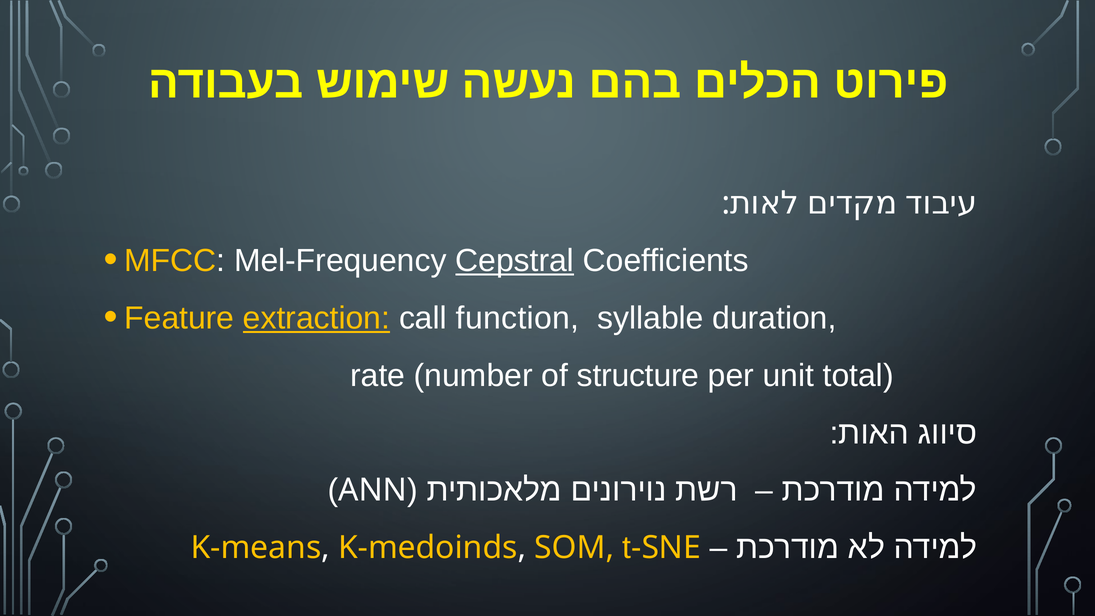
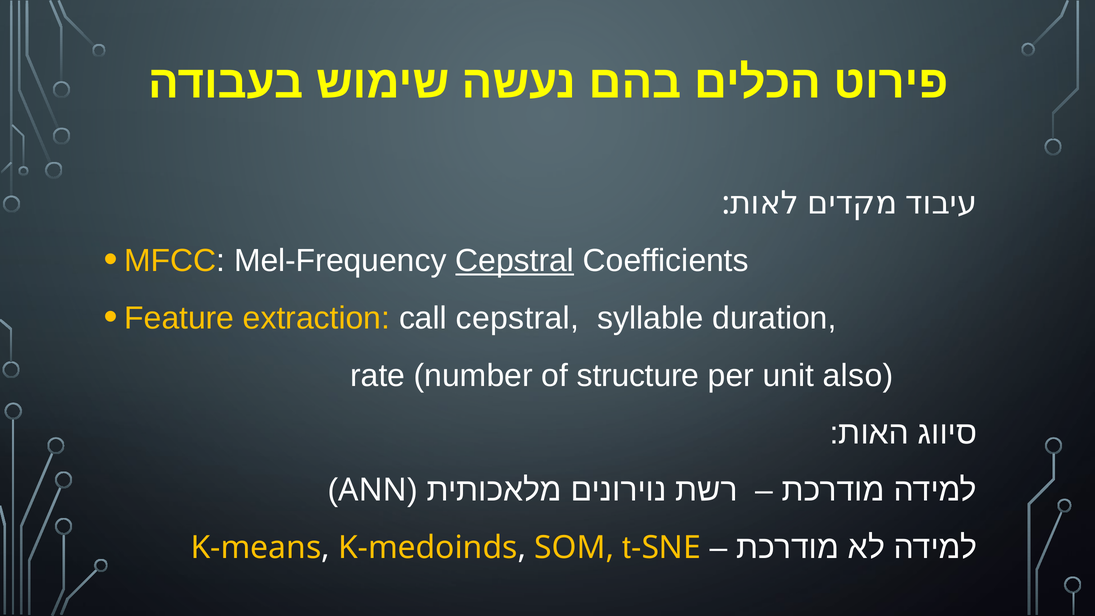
extraction underline: present -> none (316, 318)
call function: function -> cepstral (518, 318)
total: total -> also (858, 376)
